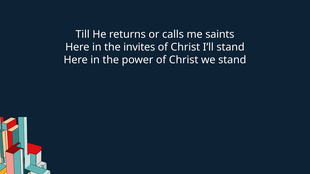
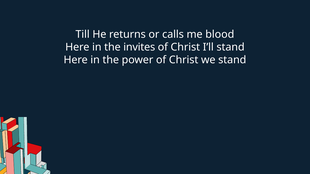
saints: saints -> blood (220, 34)
